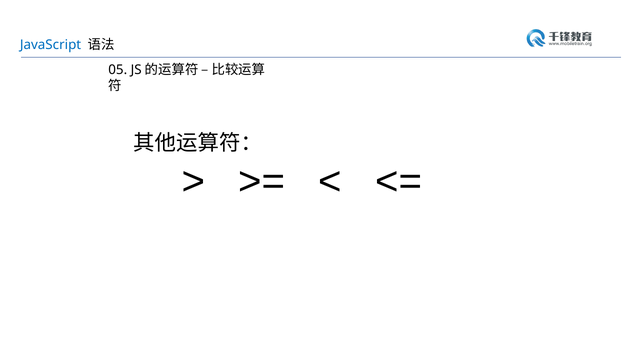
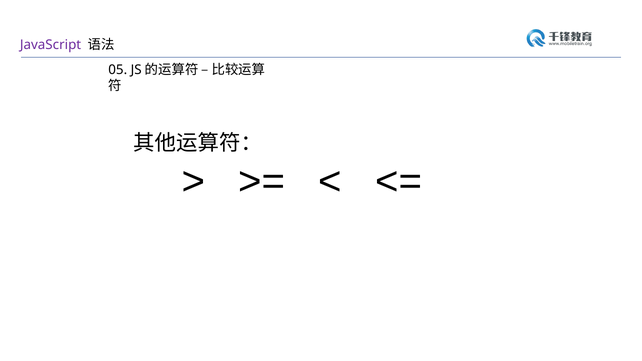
JavaScript colour: blue -> purple (51, 45)
